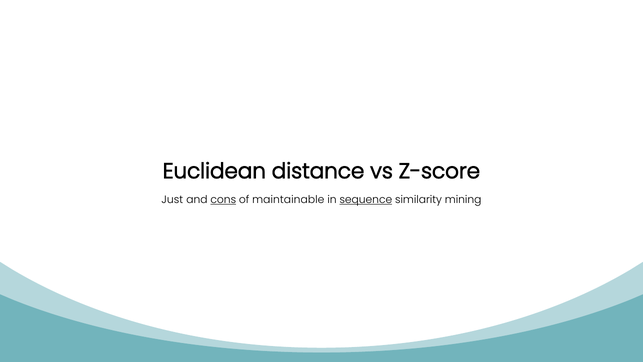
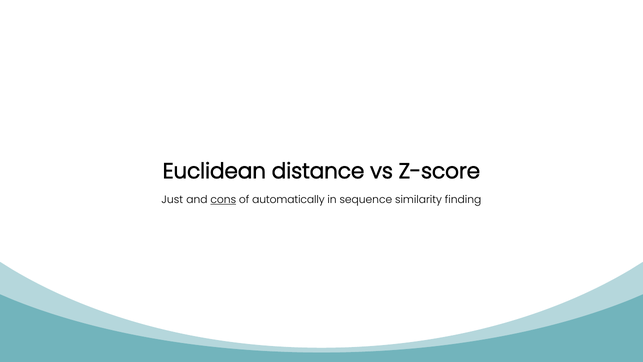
maintainable: maintainable -> automatically (288, 200)
sequence underline: present -> none (366, 200)
mining: mining -> finding (463, 200)
